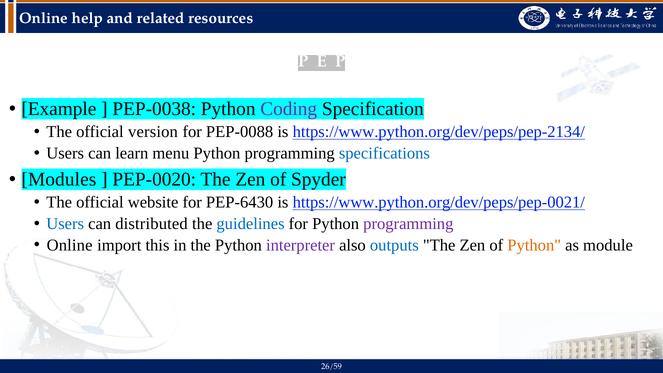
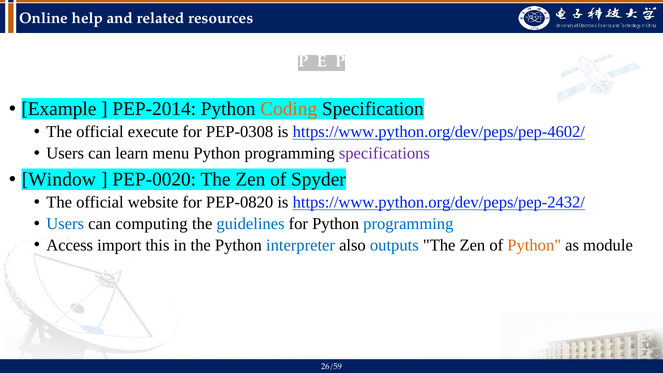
PEP-0038: PEP-0038 -> PEP-2014 (154, 109)
Coding colour: purple -> orange (289, 109)
version: version -> execute (153, 132)
PEP-0088: PEP-0088 -> PEP-0308 (240, 132)
https://www.python.org/dev/peps/pep-2134/: https://www.python.org/dev/peps/pep-2134/ -> https://www.python.org/dev/peps/pep-4602/ (439, 132)
specifications colour: blue -> purple (384, 153)
Modules: Modules -> Window (59, 179)
PEP-6430: PEP-6430 -> PEP-0820 (240, 202)
https://www.python.org/dev/peps/pep-0021/: https://www.python.org/dev/peps/pep-0021/ -> https://www.python.org/dev/peps/pep-2432/ (439, 202)
distributed: distributed -> computing (152, 224)
programming colour: purple -> blue (408, 224)
Online: Online -> Access (70, 245)
interpreter colour: purple -> blue (301, 245)
